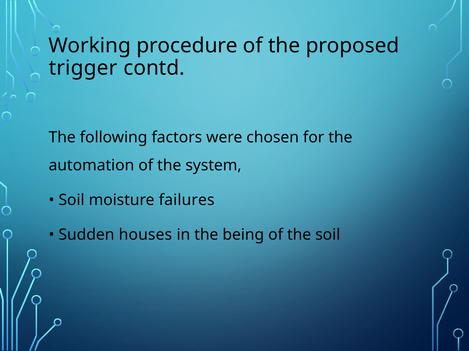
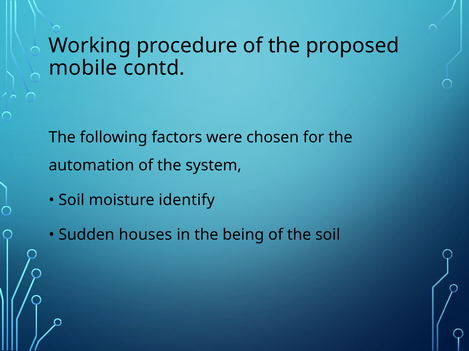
trigger: trigger -> mobile (83, 68)
failures: failures -> identify (187, 200)
